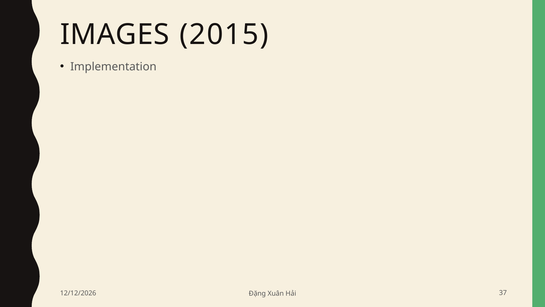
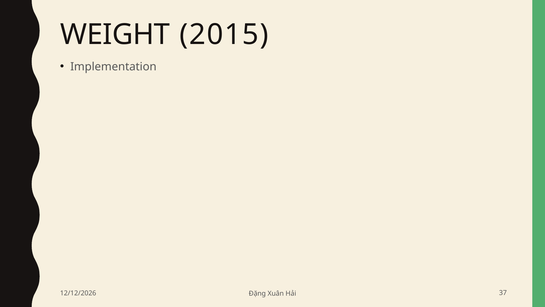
IMAGES: IMAGES -> WEIGHT (115, 35)
